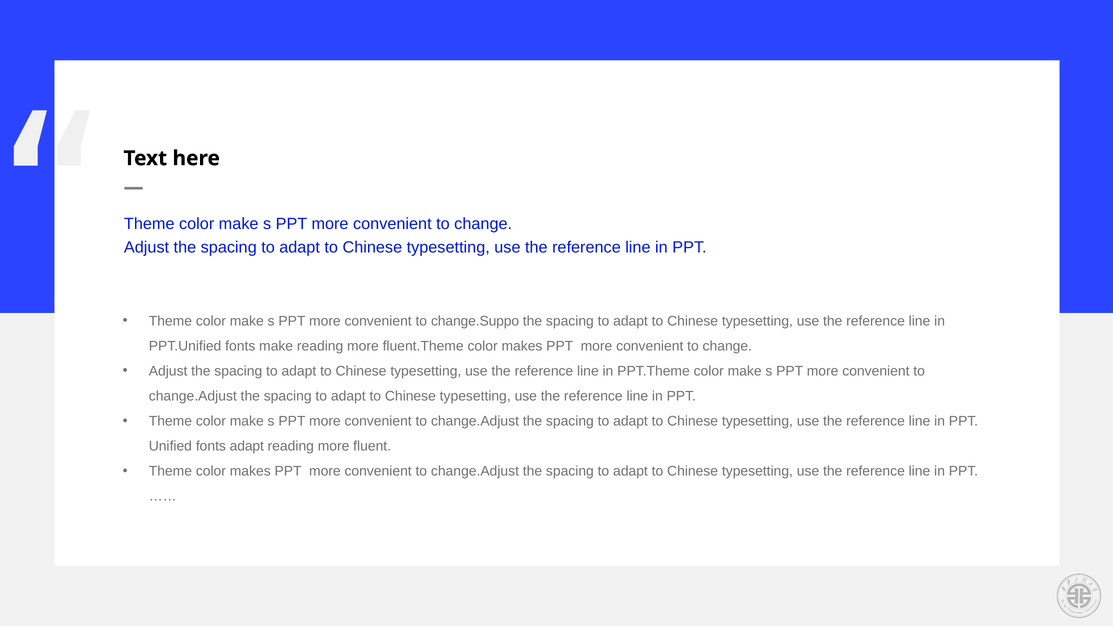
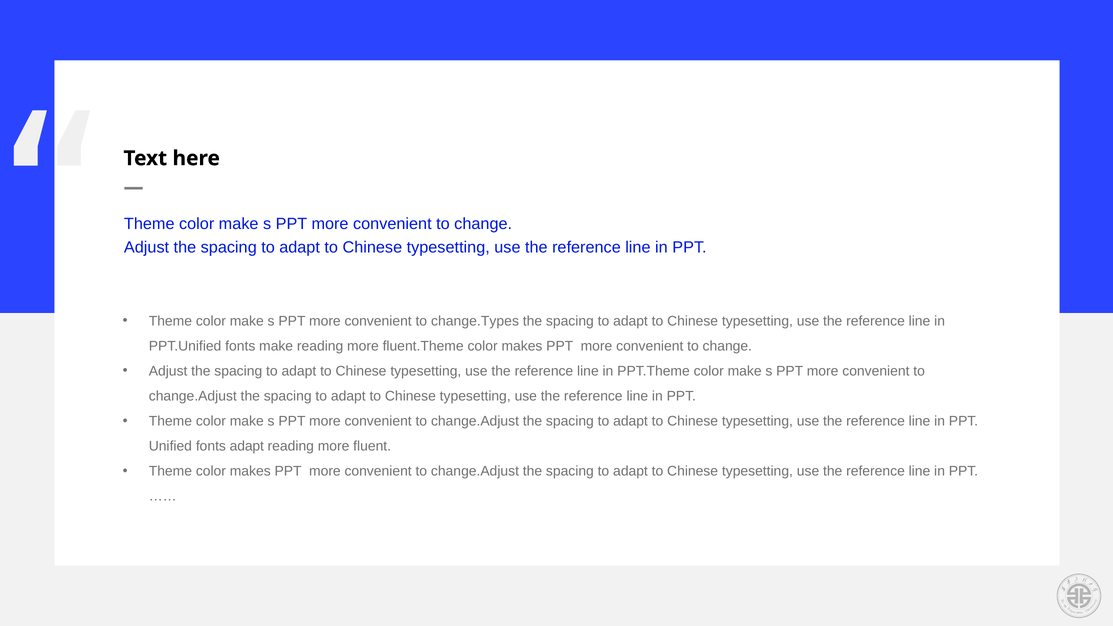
change.Suppo: change.Suppo -> change.Types (475, 321)
